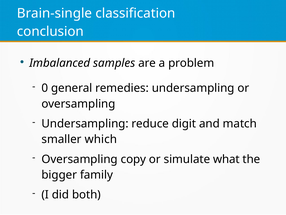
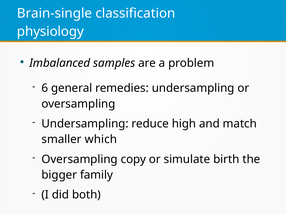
conclusion: conclusion -> physiology (50, 31)
0: 0 -> 6 (45, 88)
digit: digit -> high (184, 123)
what: what -> birth (226, 159)
